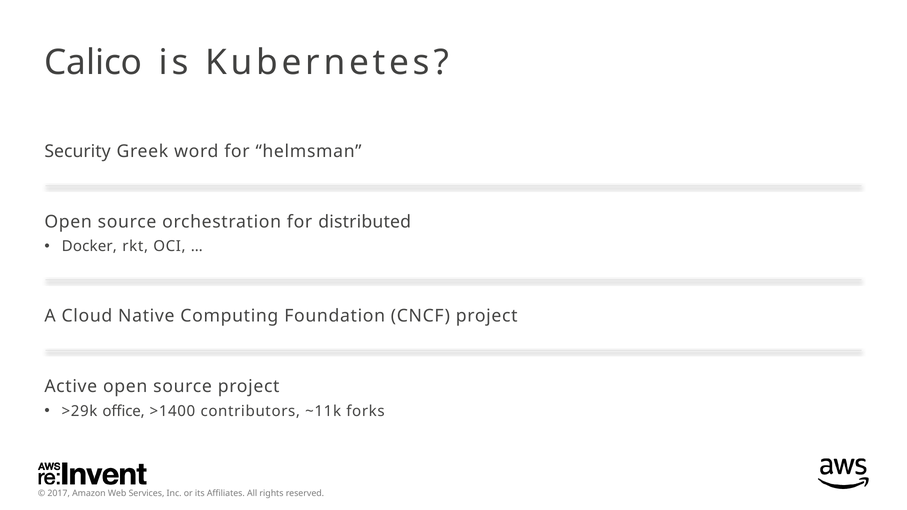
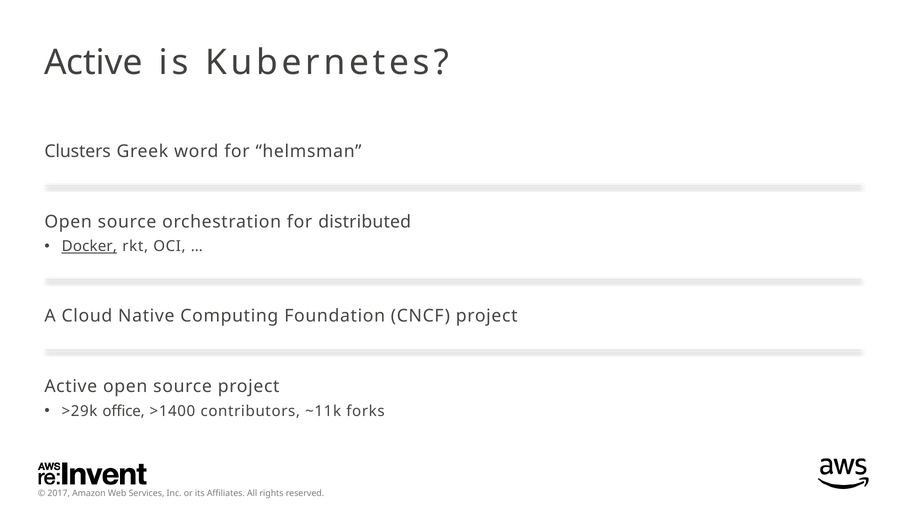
Calico: Calico -> Active (93, 63)
Security: Security -> Clusters (78, 151)
Docker underline: none -> present (89, 246)
